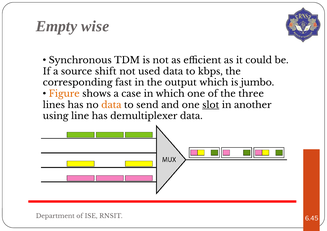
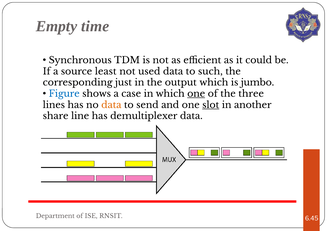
wise: wise -> time (95, 26)
shift: shift -> least (106, 72)
kbps: kbps -> such (210, 72)
fast: fast -> just (124, 83)
Figure colour: orange -> blue (64, 94)
one underline: none -> present (196, 94)
using: using -> share (56, 116)
